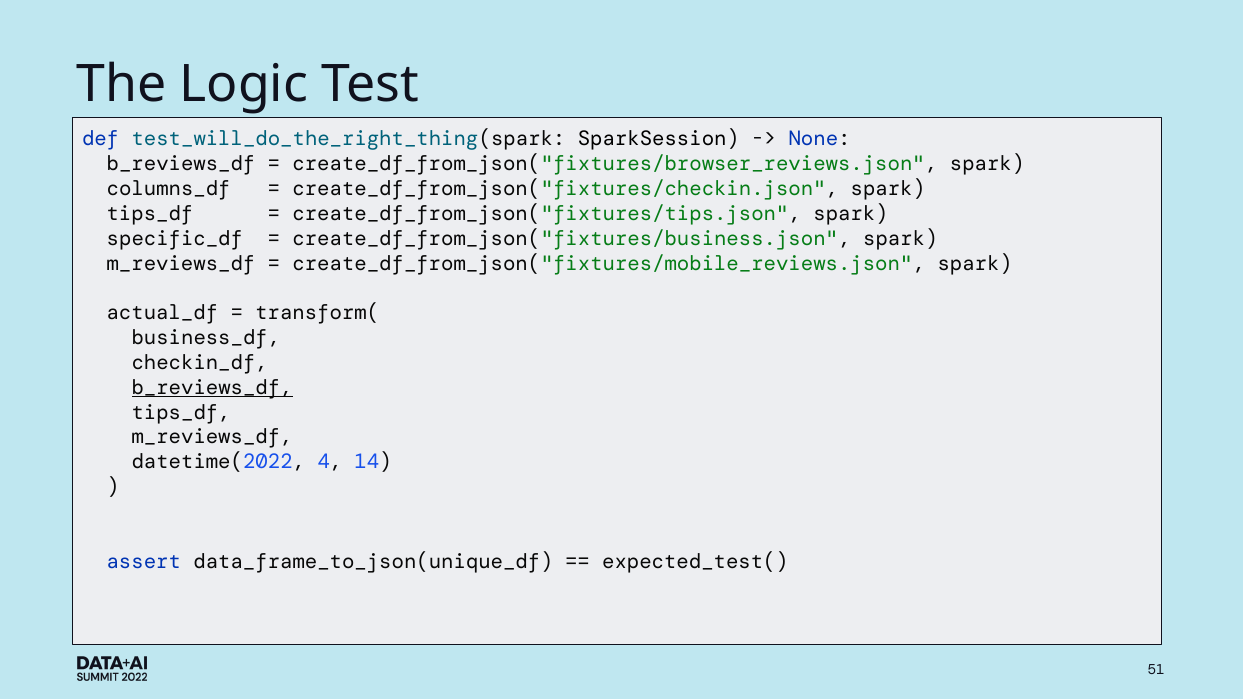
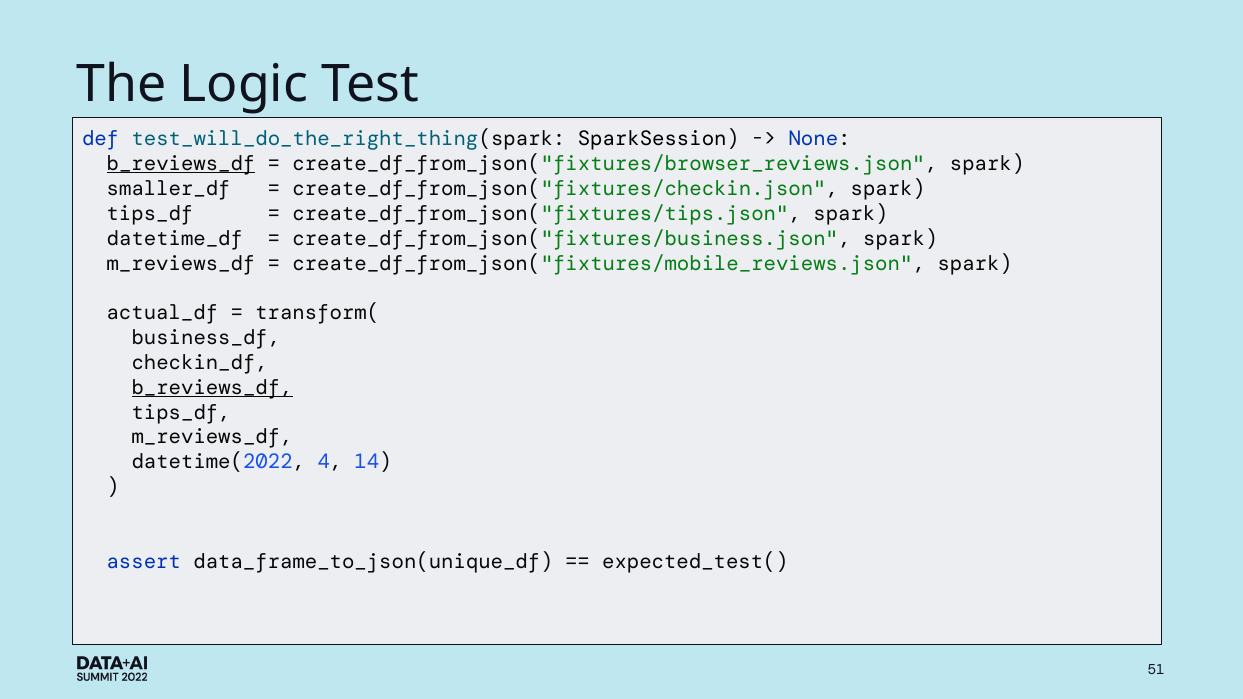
b_reviews_df underline: none -> present (181, 164)
columns_df: columns_df -> smaller_df (169, 189)
specific_df: specific_df -> datetime_df (175, 238)
